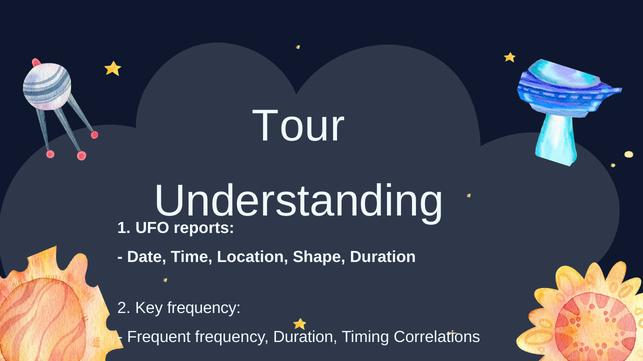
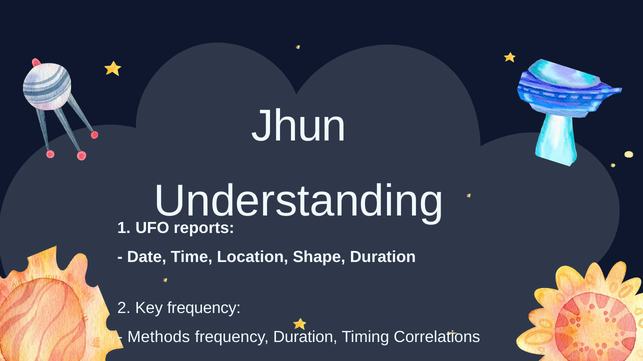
Tour: Tour -> Jhun (299, 126)
Frequent: Frequent -> Methods (159, 338)
